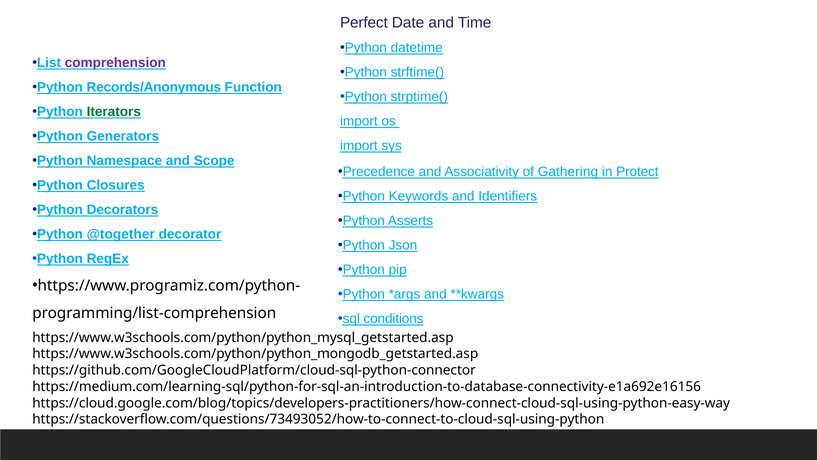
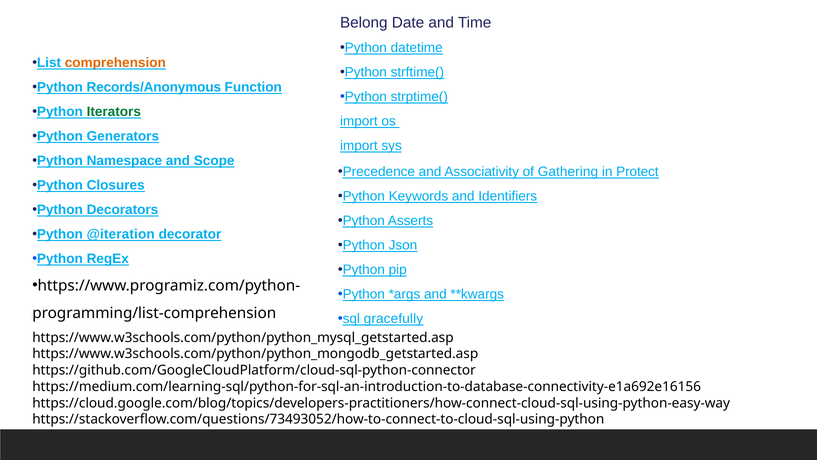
Perfect: Perfect -> Belong (364, 22)
comprehension colour: purple -> orange (115, 63)
@together: @together -> @iteration (121, 234)
conditions: conditions -> gracefully (393, 319)
